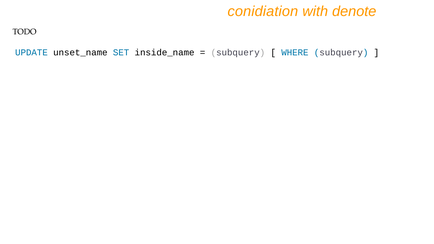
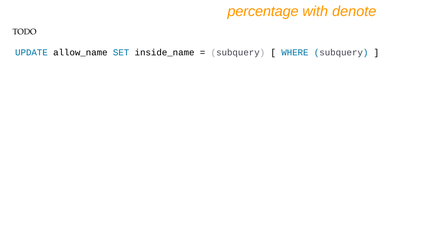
conidiation: conidiation -> percentage (263, 11)
unset_name: unset_name -> allow_name (80, 53)
